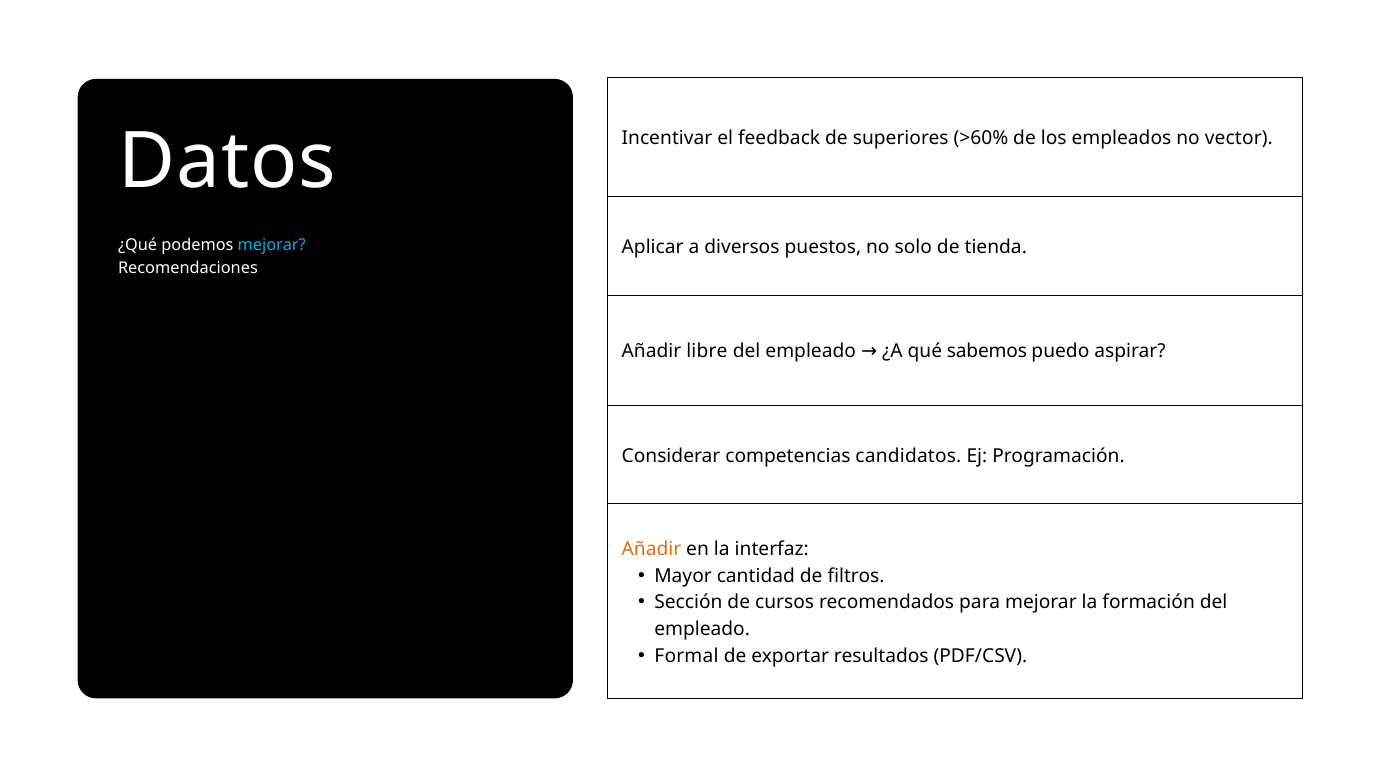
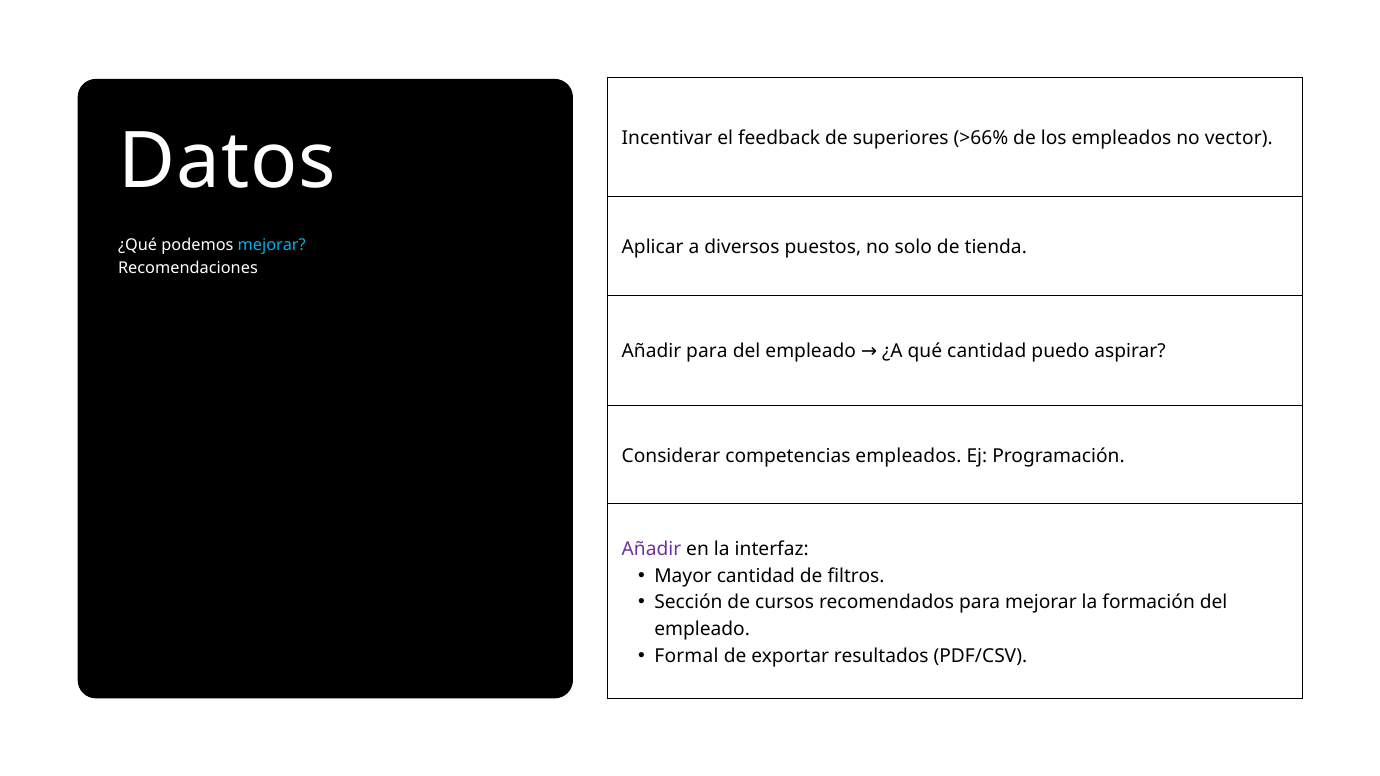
>60%: >60% -> >66% (981, 138)
Añadir libre: libre -> para (707, 352)
qué sabemos: sabemos -> cantidad (987, 352)
competencias candidatos: candidatos -> empleados (908, 456)
Añadir colour: orange -> purple (652, 549)
